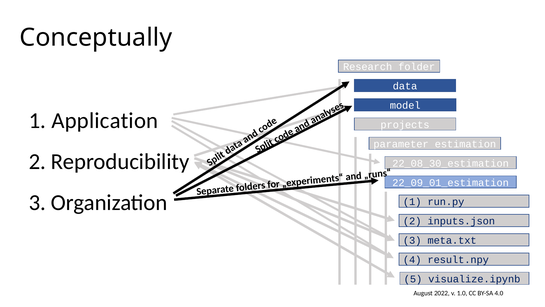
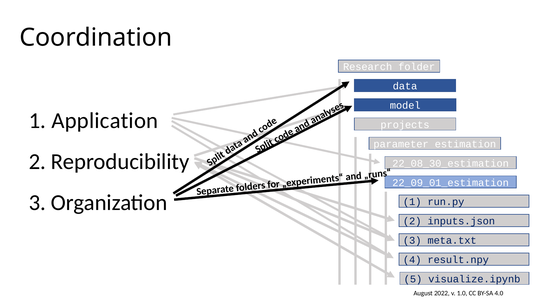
Conceptually: Conceptually -> Coordination (96, 37)
